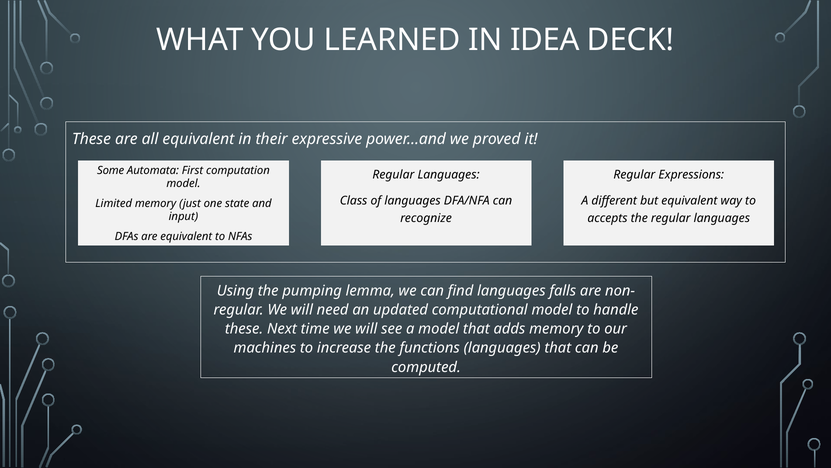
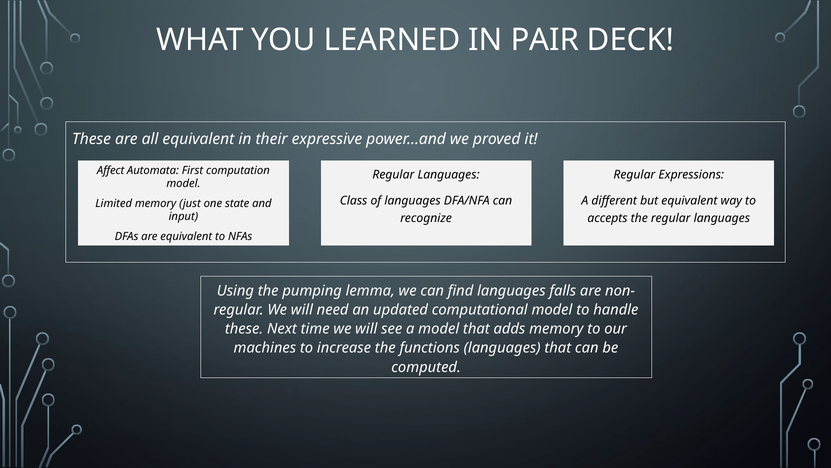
IDEA: IDEA -> PAIR (545, 40)
Some: Some -> Affect (111, 170)
